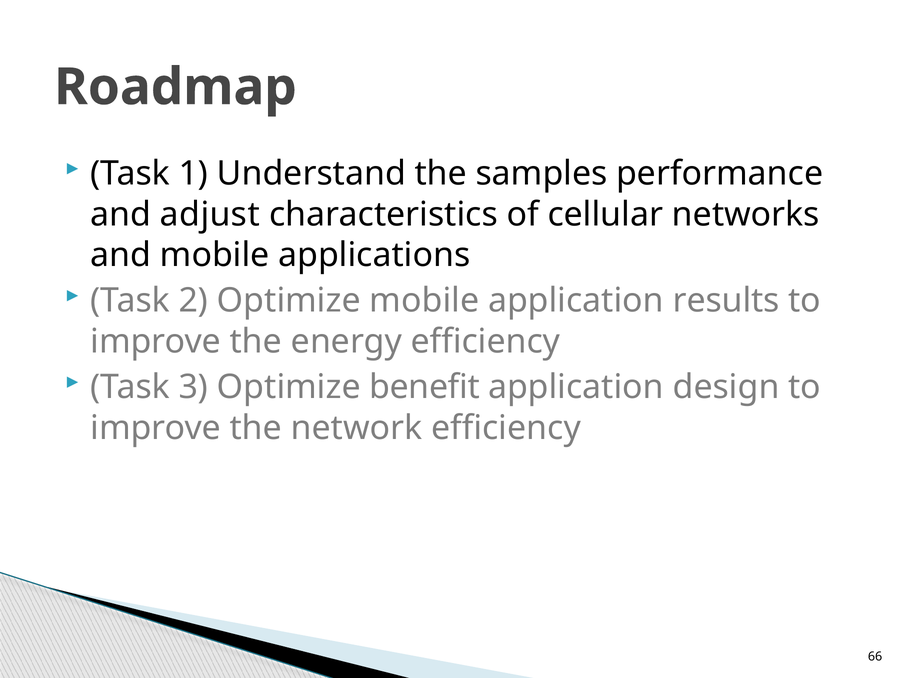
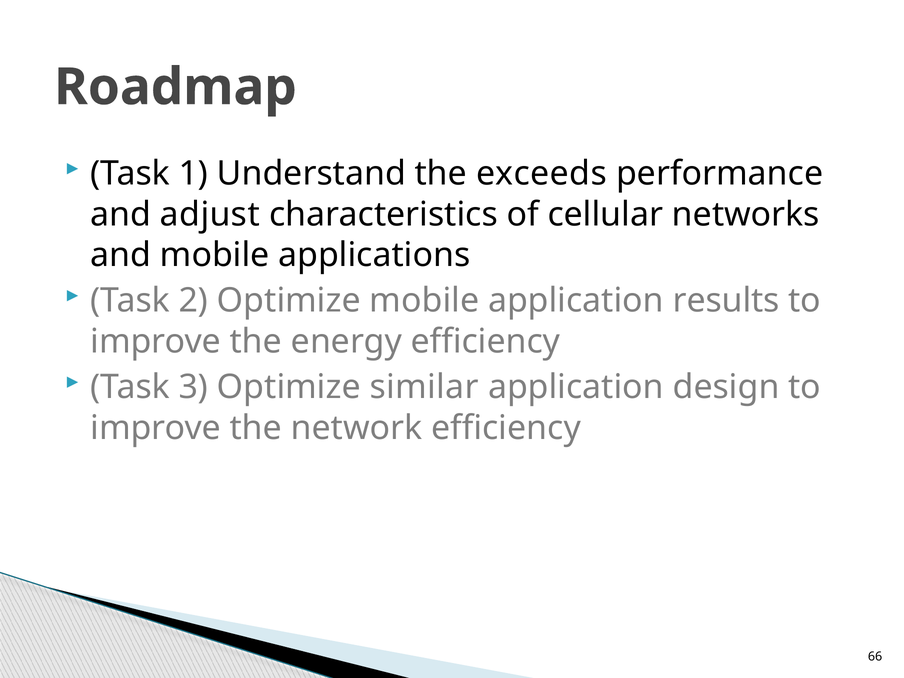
samples: samples -> exceeds (541, 174)
benefit: benefit -> similar (424, 387)
